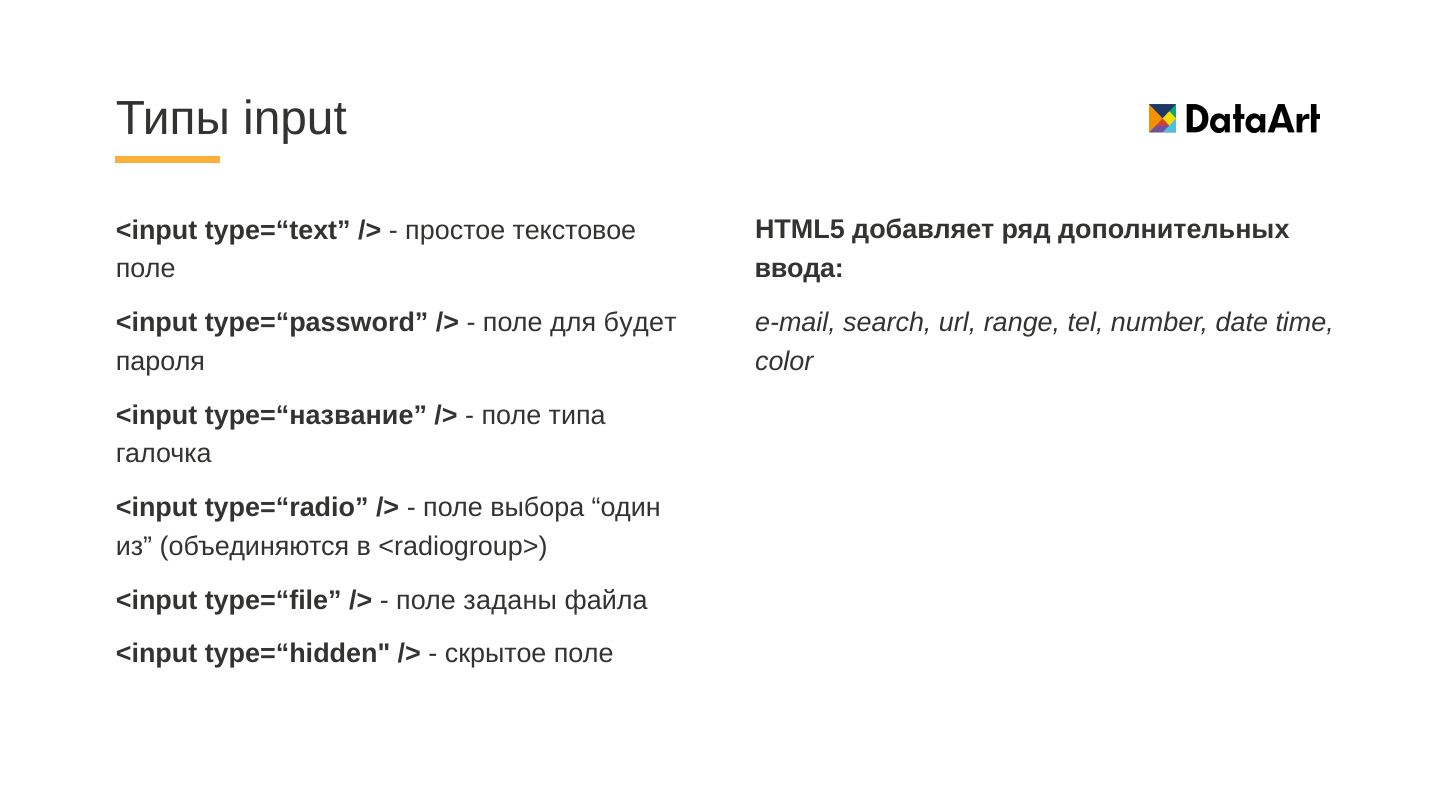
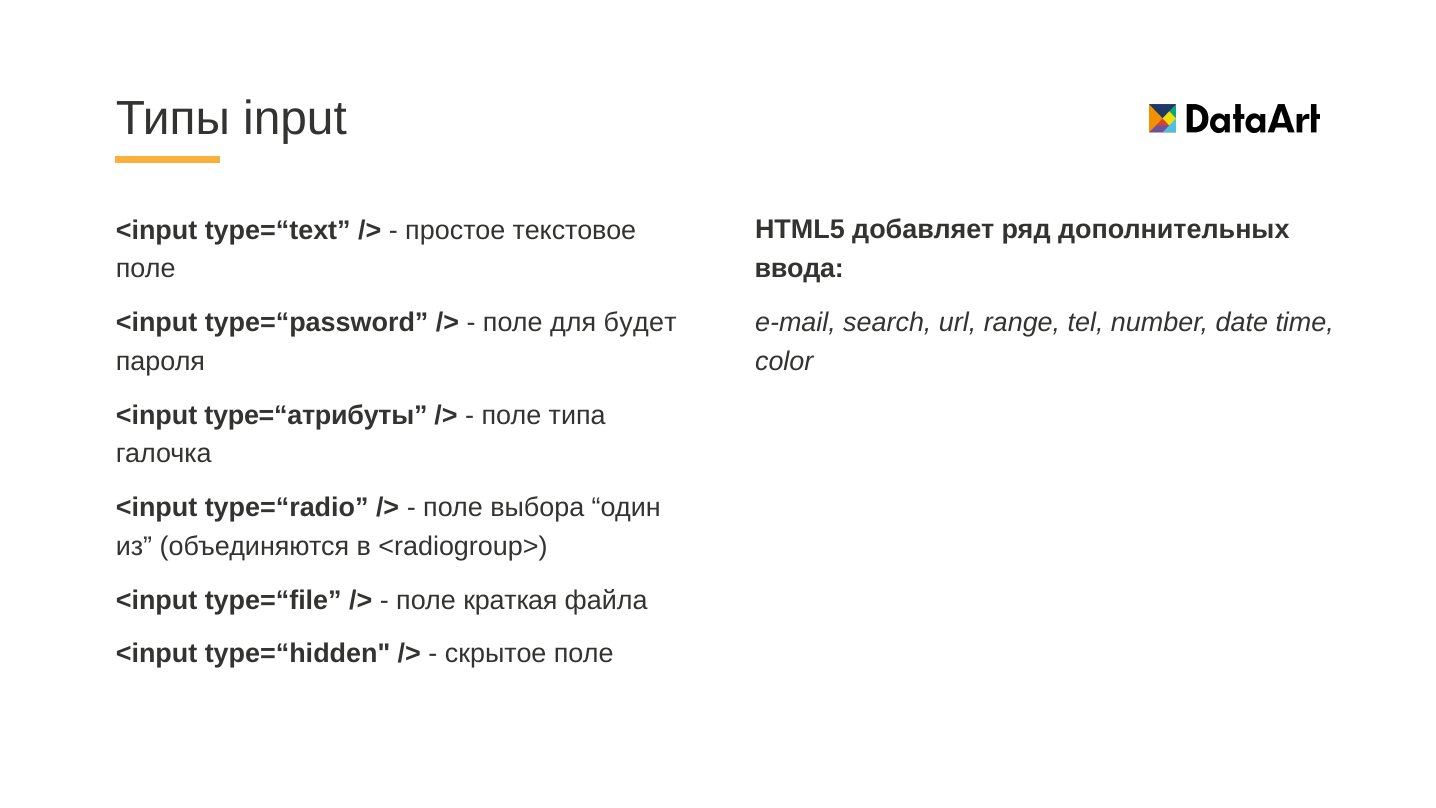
type=“название: type=“название -> type=“атрибуты (316, 415)
заданы: заданы -> краткая (510, 600)
